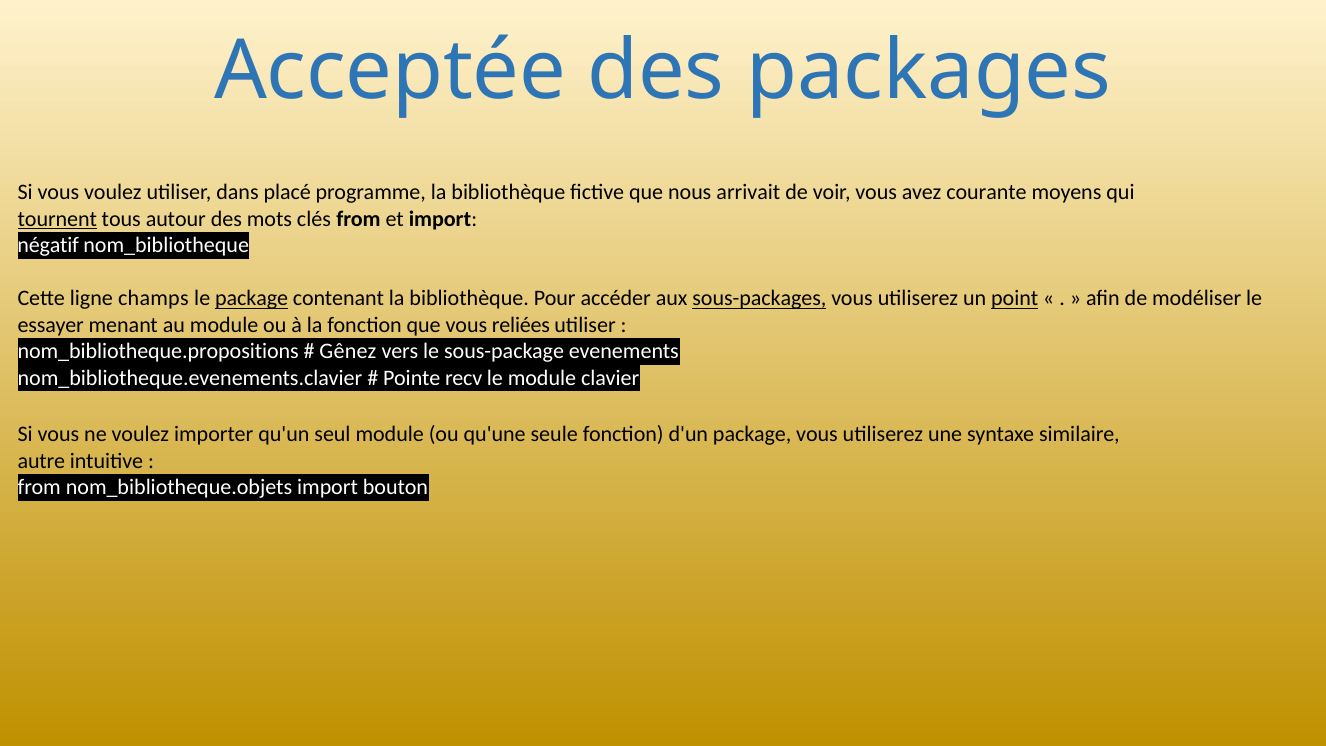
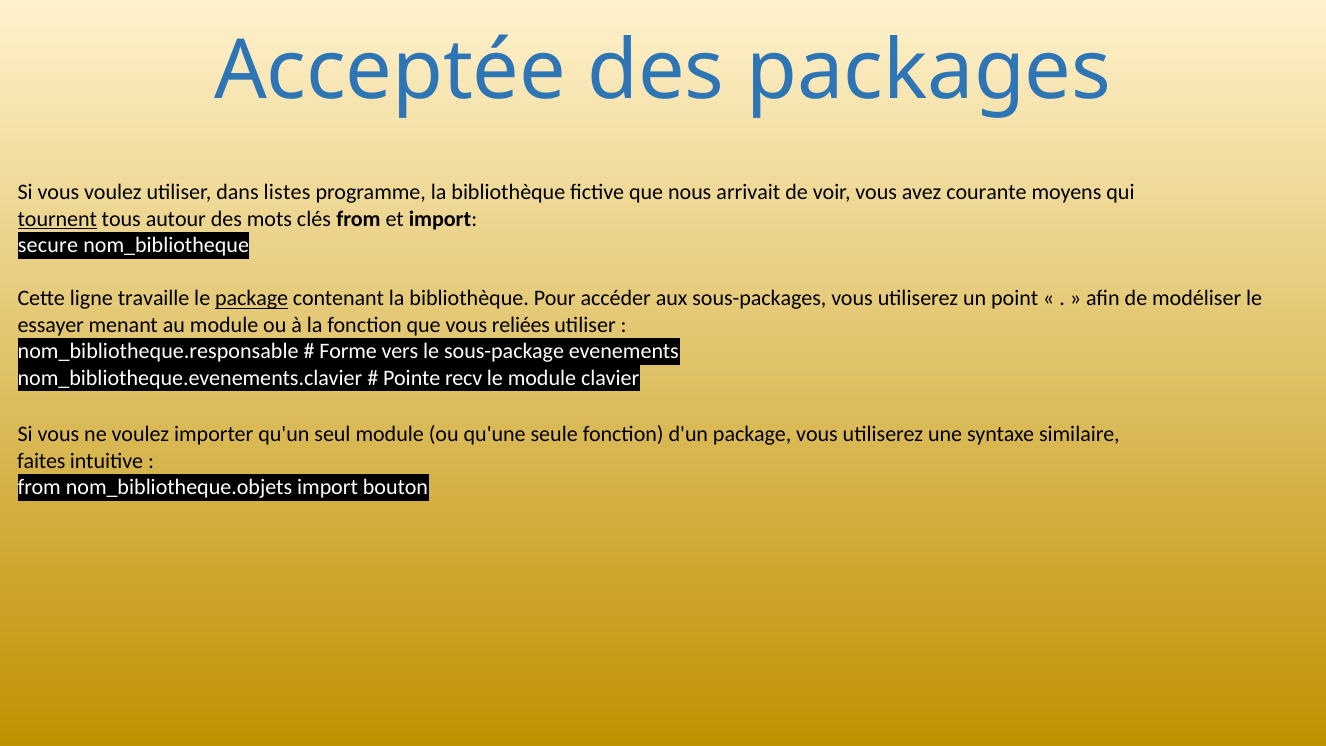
placé: placé -> listes (287, 193)
négatif: négatif -> secure (48, 246)
champs: champs -> travaille (154, 299)
sous-packages underline: present -> none (759, 299)
point underline: present -> none (1015, 299)
nom_bibliotheque.propositions: nom_bibliotheque.propositions -> nom_bibliotheque.responsable (158, 352)
Gênez: Gênez -> Forme (348, 352)
autre: autre -> faites (41, 461)
